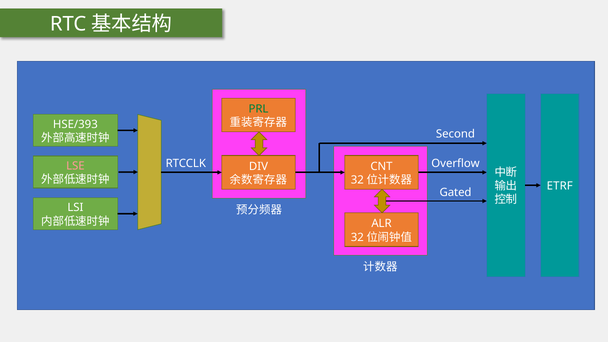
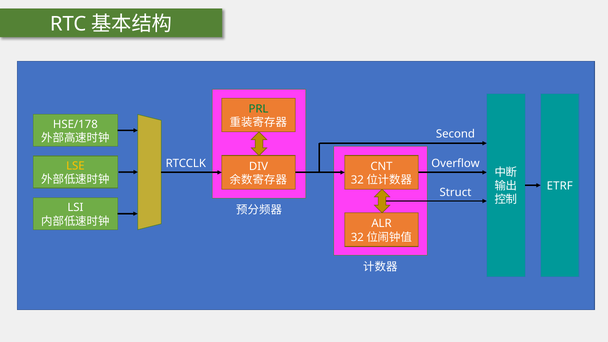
HSE/393: HSE/393 -> HSE/178 (75, 124)
LSE colour: pink -> yellow (75, 166)
Gated: Gated -> Struct (455, 192)
